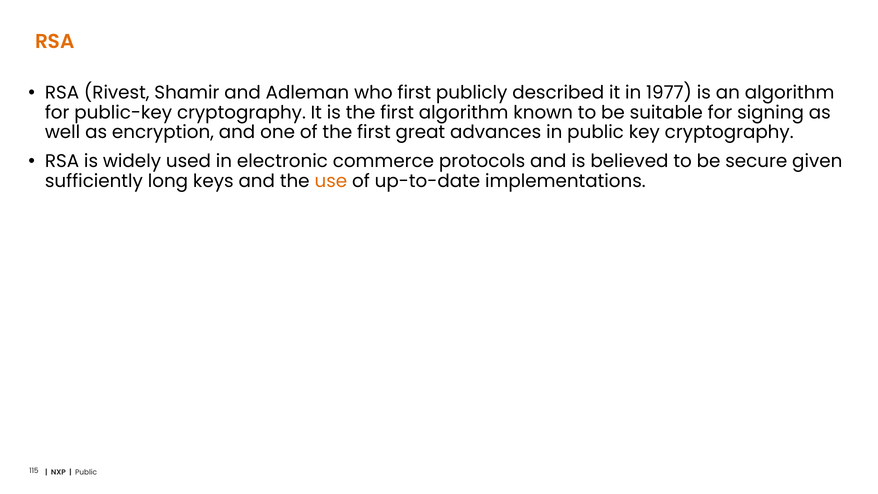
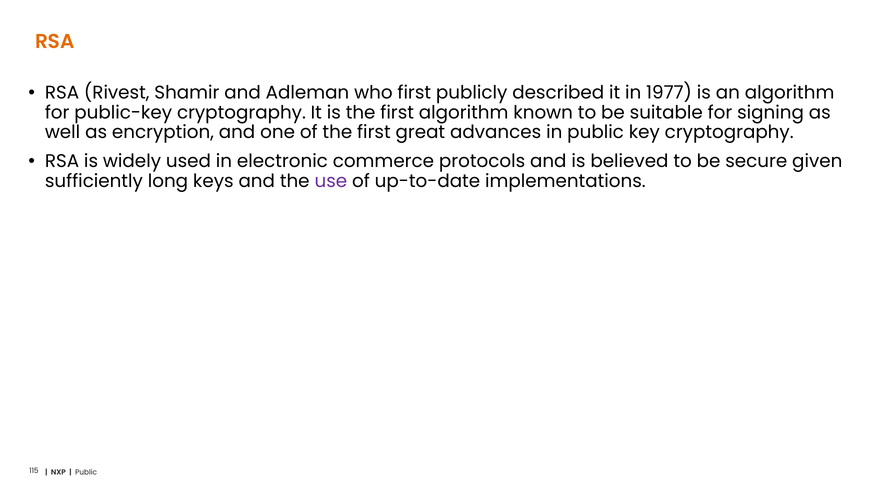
use colour: orange -> purple (331, 181)
